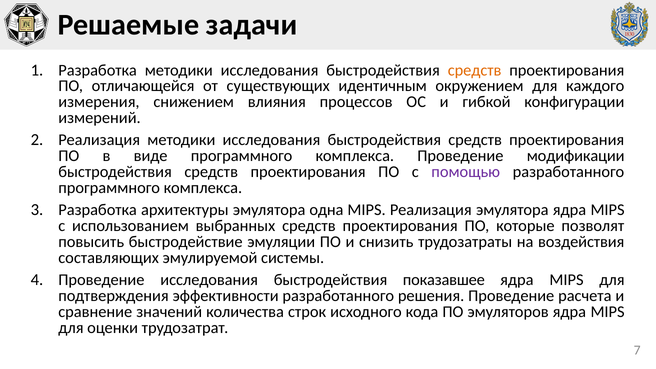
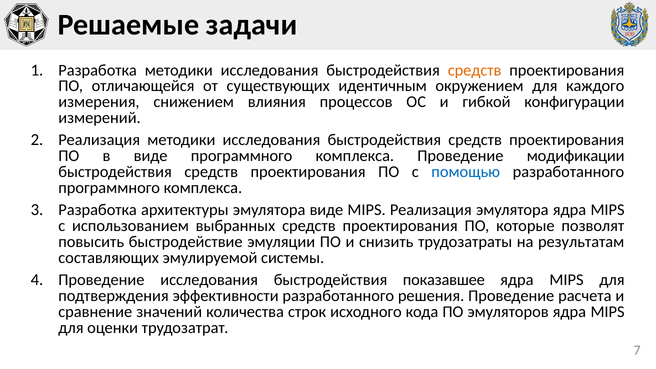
помощью colour: purple -> blue (466, 172)
эмулятора одна: одна -> виде (326, 210)
воздействия: воздействия -> результатам (581, 242)
